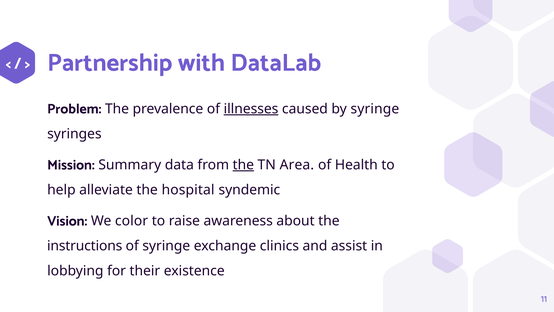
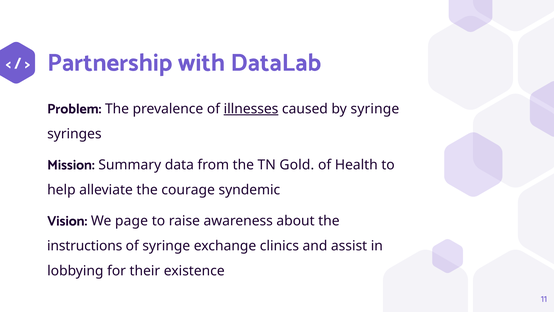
the underline: present -> none (243, 165)
Area: Area -> Gold (297, 165)
hospital: hospital -> courage (188, 190)
color: color -> page (132, 221)
